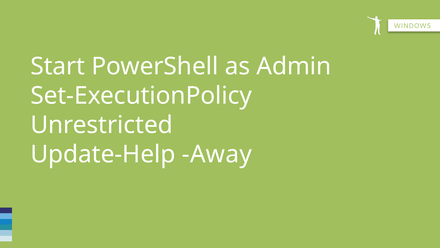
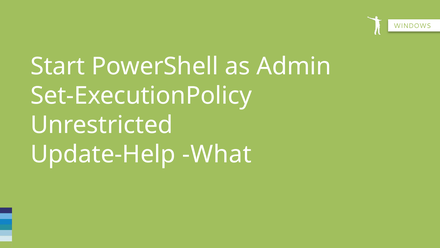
Away: Away -> What (217, 154)
